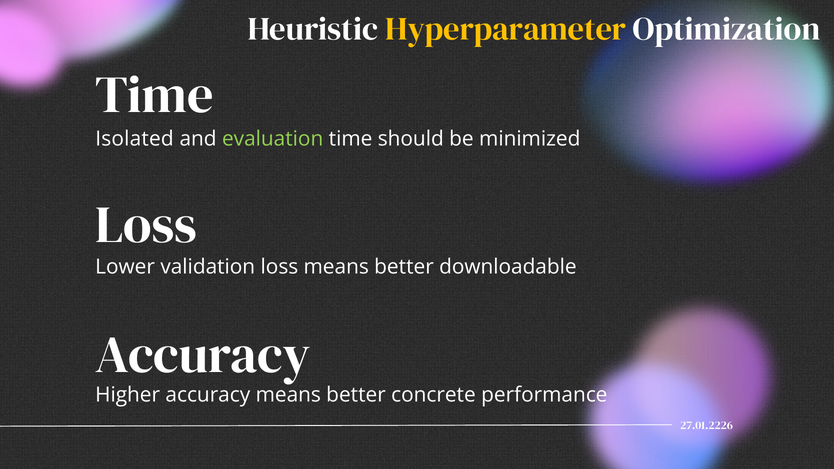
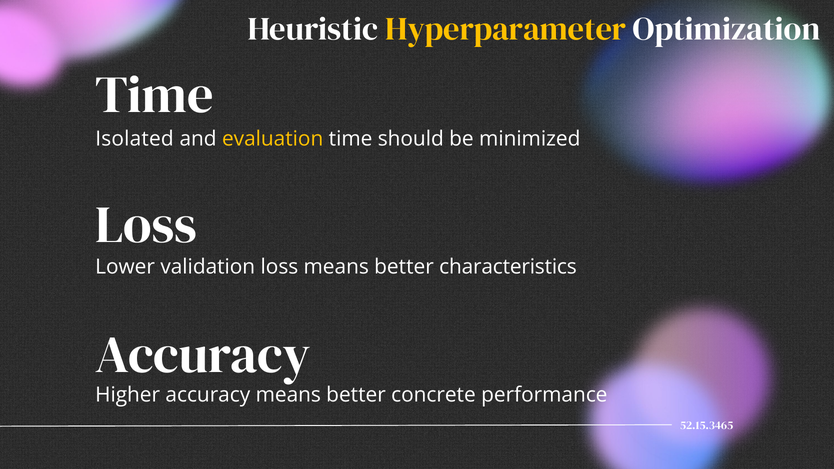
evaluation colour: light green -> yellow (273, 139)
downloadable: downloadable -> characteristics (508, 267)
27.01.2226: 27.01.2226 -> 52.15.3465 (707, 426)
